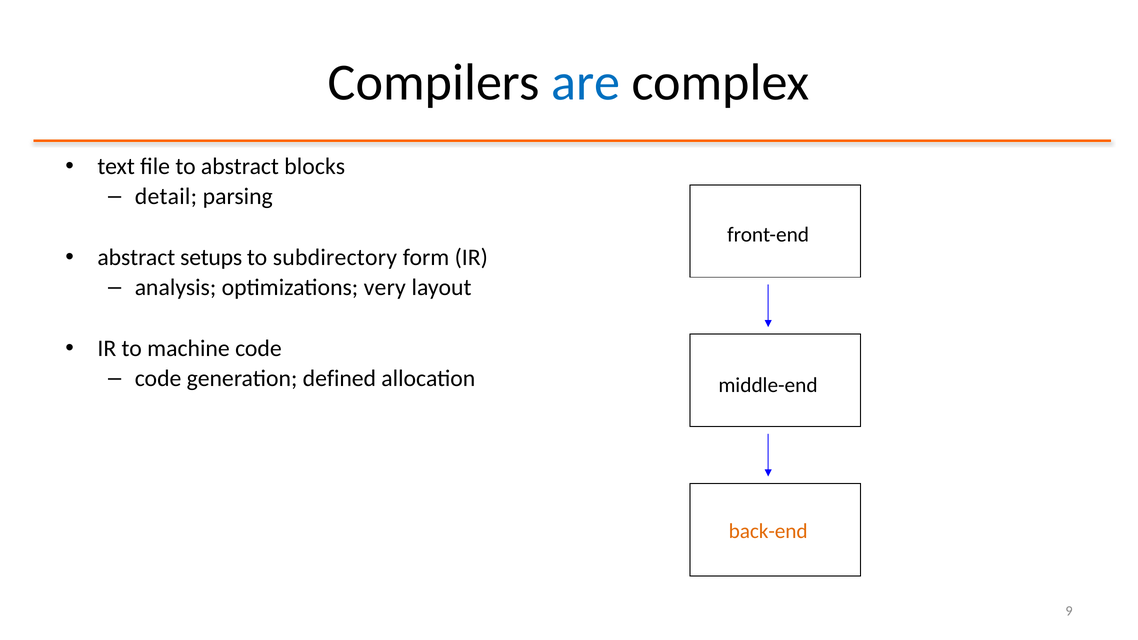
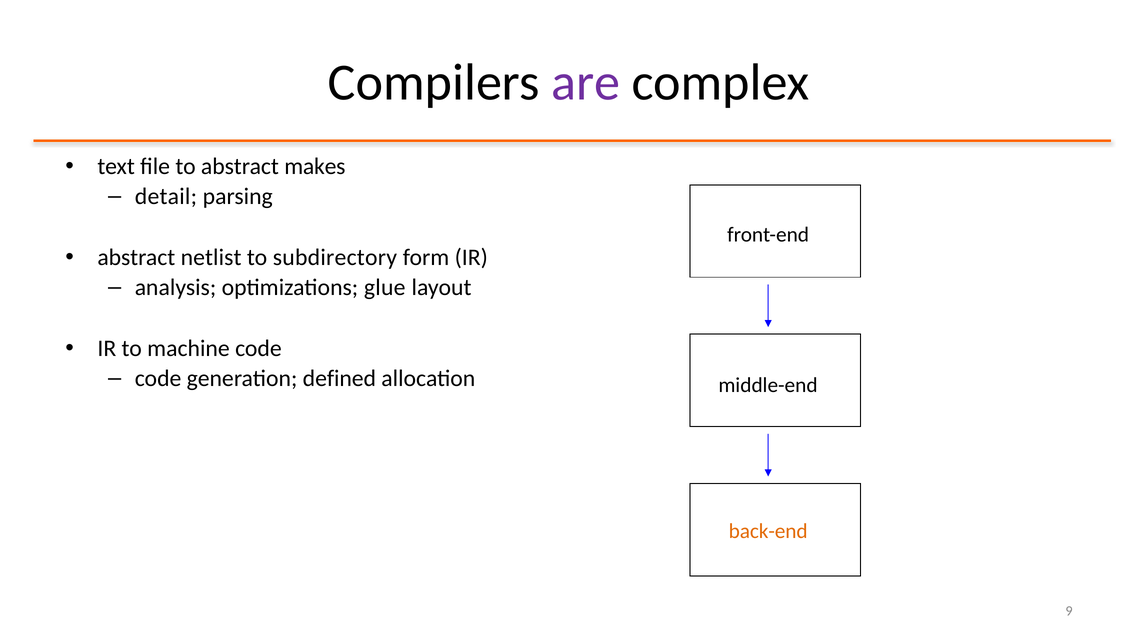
are colour: blue -> purple (586, 83)
blocks: blocks -> makes (315, 166)
setups: setups -> netlist (211, 257)
very: very -> glue (385, 288)
